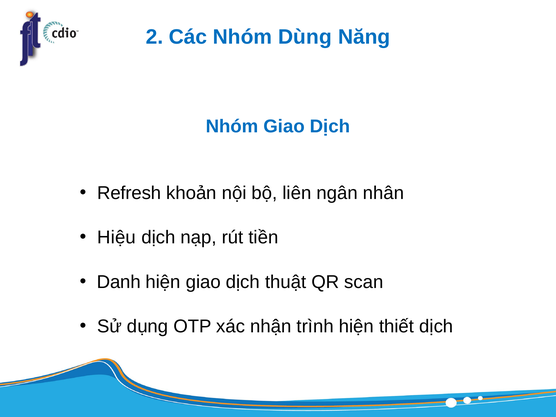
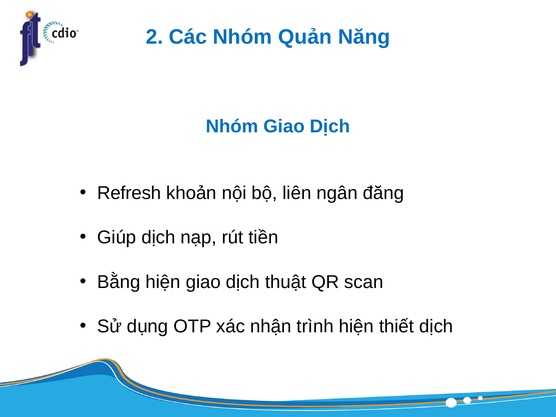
Dùng: Dùng -> Quản (305, 37)
nhân: nhân -> đăng (383, 193)
Hiệu: Hiệu -> Giúp (117, 237)
Danh: Danh -> Bằng (119, 282)
